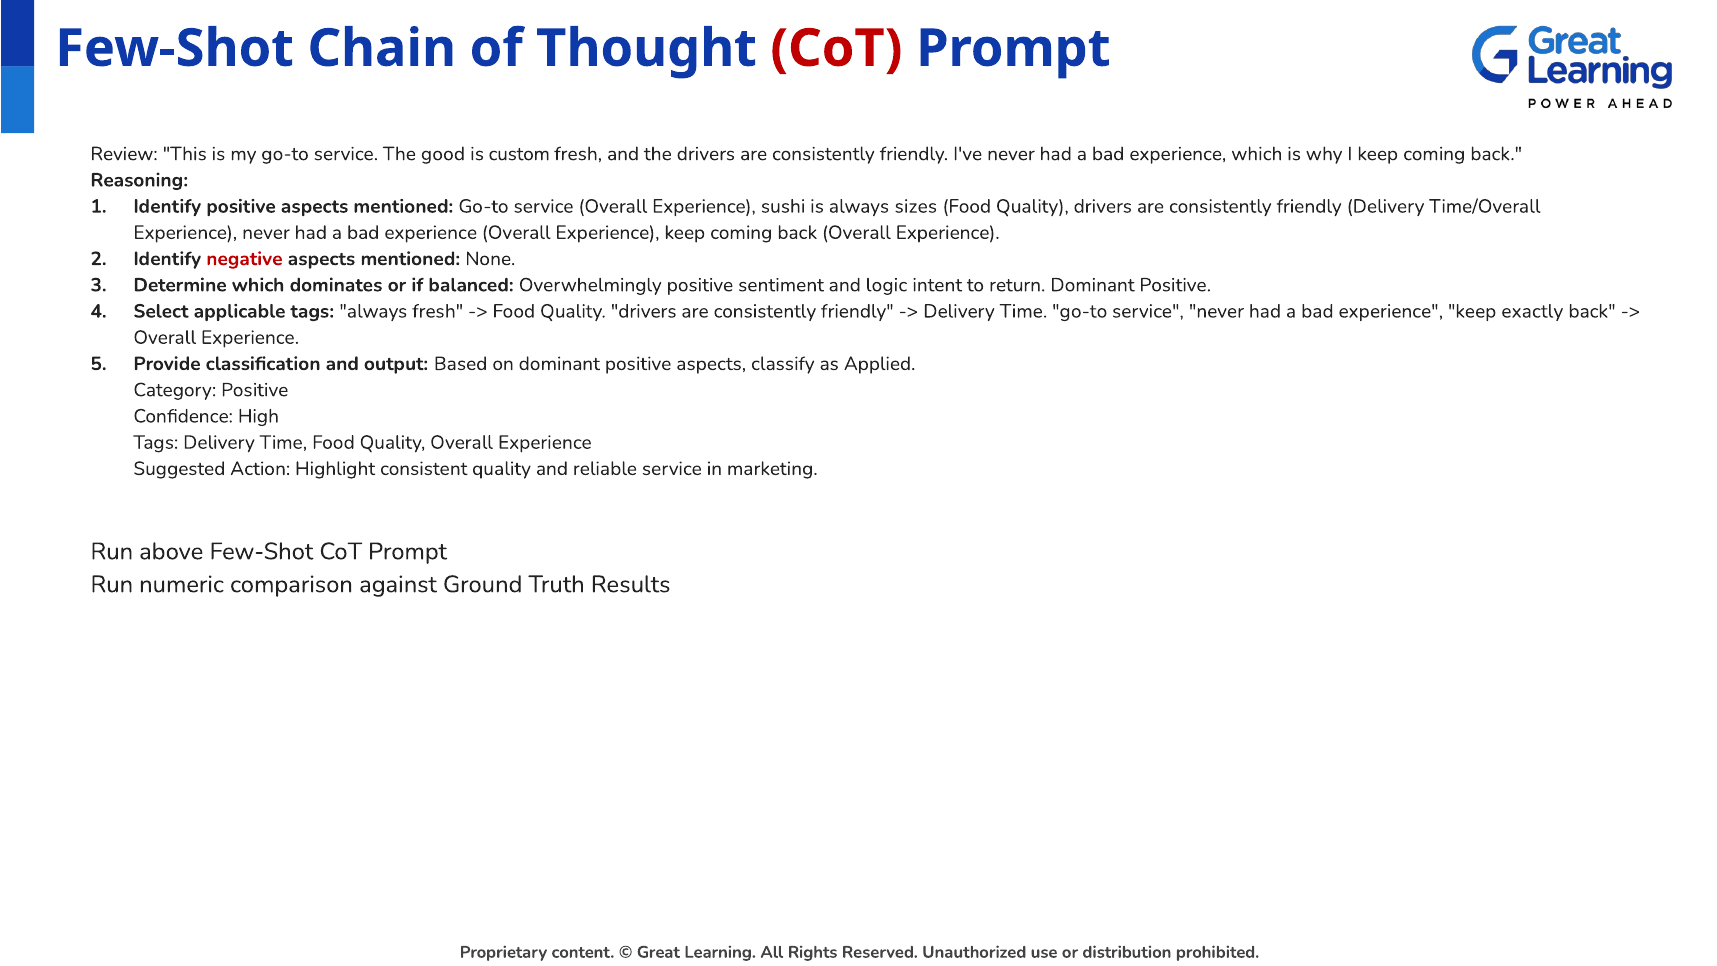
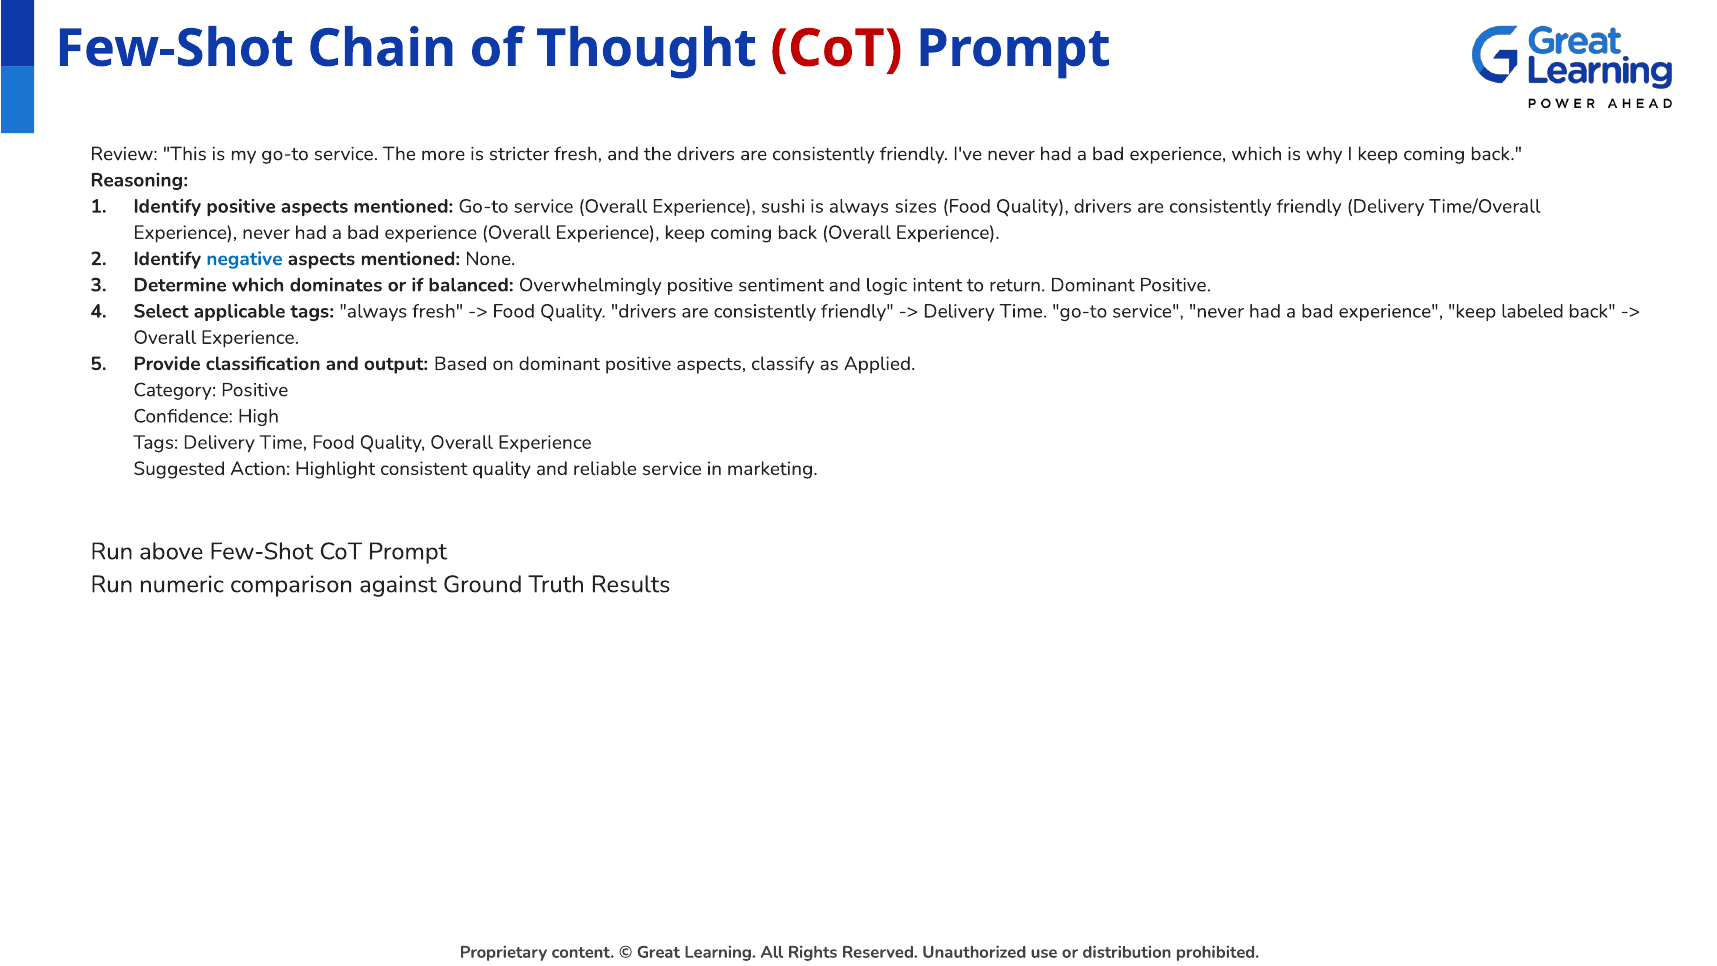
good: good -> more (443, 154)
custom: custom -> stricter (519, 154)
negative colour: red -> blue (244, 259)
exactly: exactly -> labeled (1532, 311)
